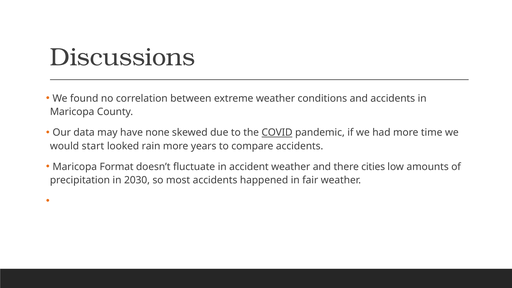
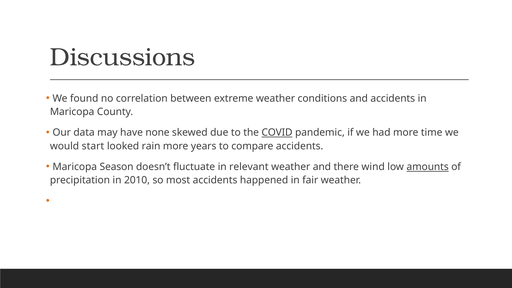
Format: Format -> Season (117, 167)
accident: accident -> relevant (249, 167)
cities: cities -> wind (373, 167)
amounts underline: none -> present (428, 167)
2030: 2030 -> 2010 (137, 180)
